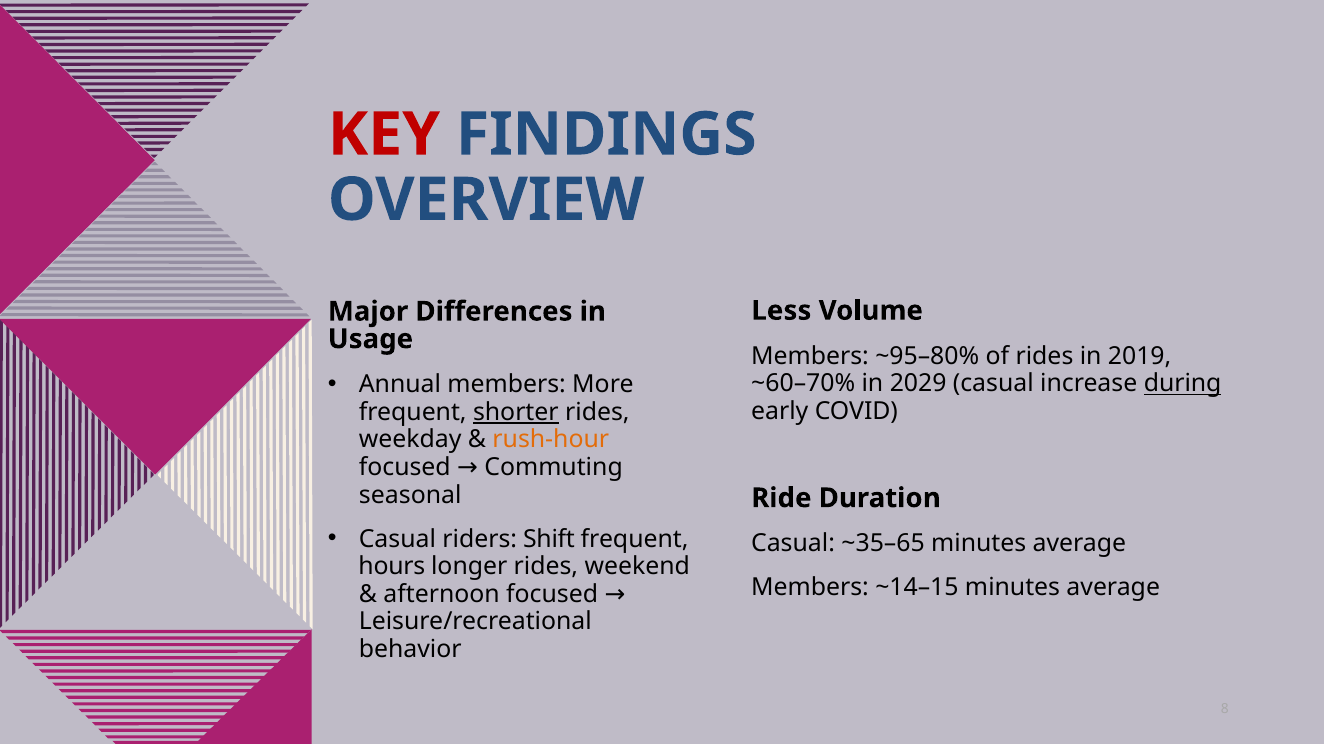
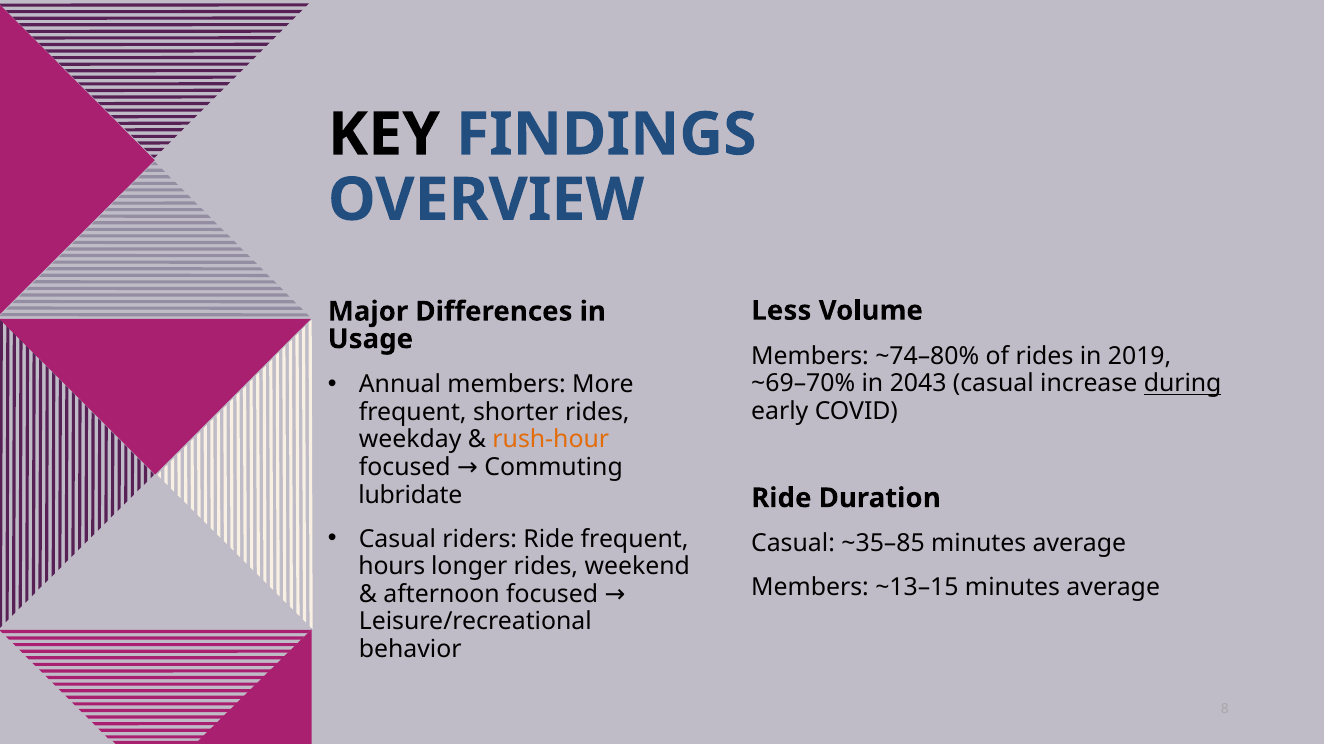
KEY colour: red -> black (384, 135)
~95–80%: ~95–80% -> ~74–80% (927, 357)
~60–70%: ~60–70% -> ~69–70% (803, 384)
2029: 2029 -> 2043 (918, 384)
shorter underline: present -> none (516, 413)
seasonal: seasonal -> lubridate (410, 495)
riders Shift: Shift -> Ride (549, 540)
~35–65: ~35–65 -> ~35–85 (883, 544)
~14–15: ~14–15 -> ~13–15 (917, 588)
